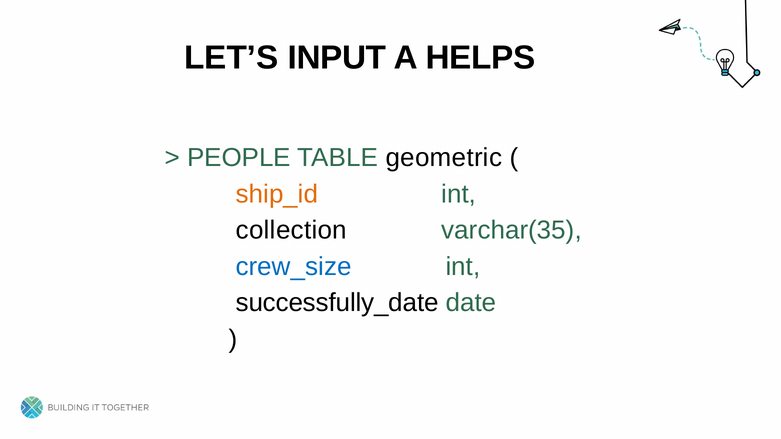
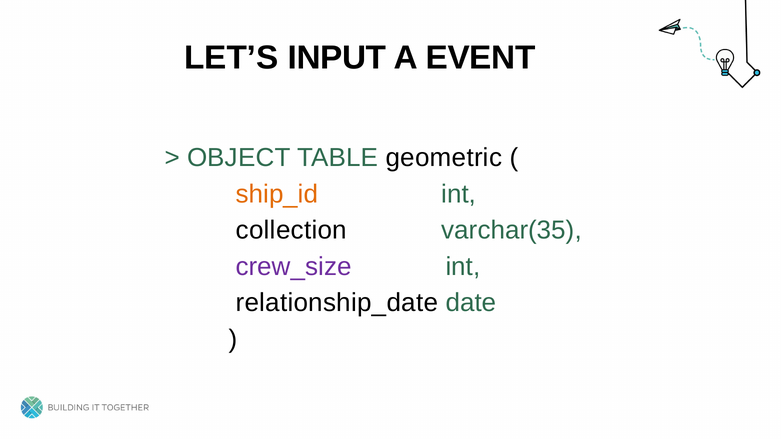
HELPS: HELPS -> EVENT (481, 58)
PEOPLE: PEOPLE -> OBJECT (239, 158)
crew_size colour: blue -> purple (294, 267)
successfully_date: successfully_date -> relationship_date (337, 303)
